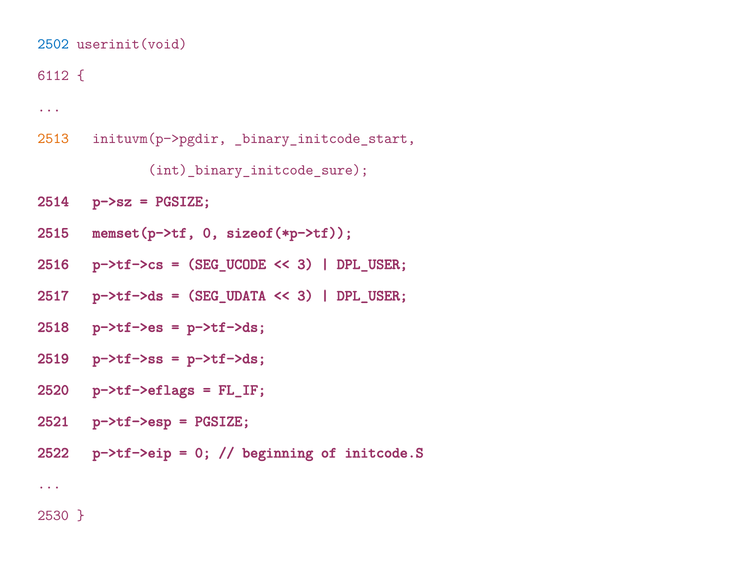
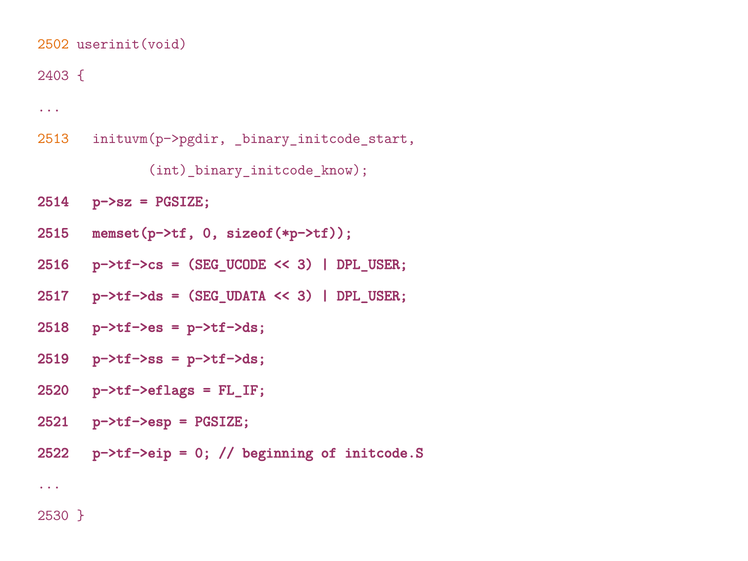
2502 colour: blue -> orange (53, 44)
6112: 6112 -> 2403 (53, 75)
int)_binary_initcode_sure: int)_binary_initcode_sure -> int)_binary_initcode_know (258, 170)
